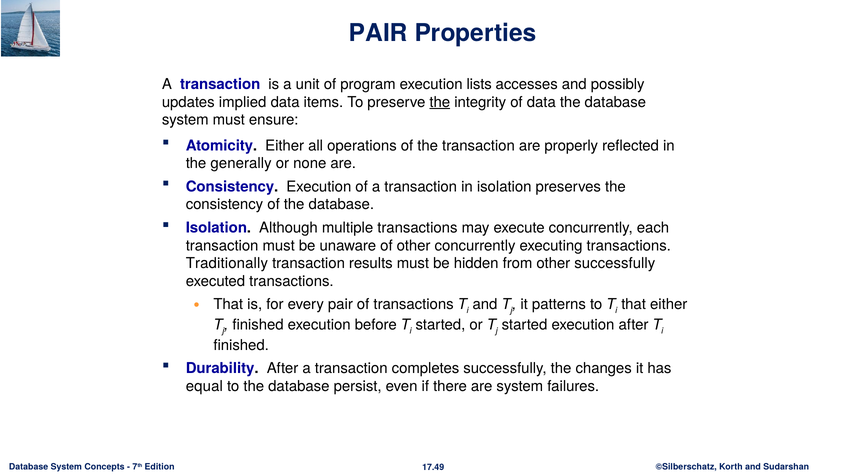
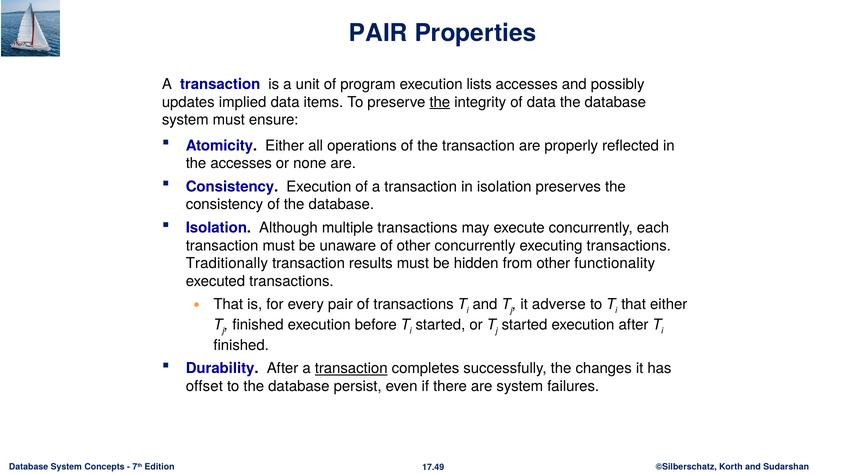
the generally: generally -> accesses (241, 163)
other successfully: successfully -> functionality (615, 263)
patterns: patterns -> adverse (559, 304)
transaction underline: none -> present (351, 368)
equal: equal -> offset (204, 386)
